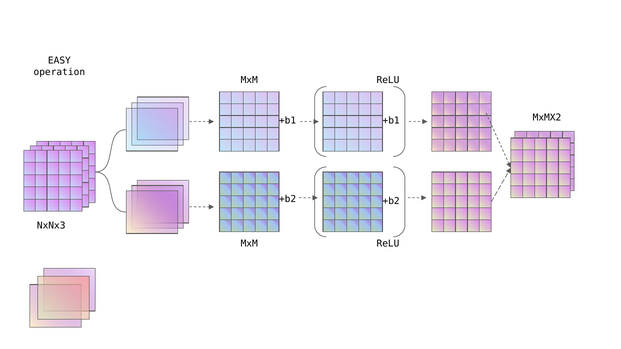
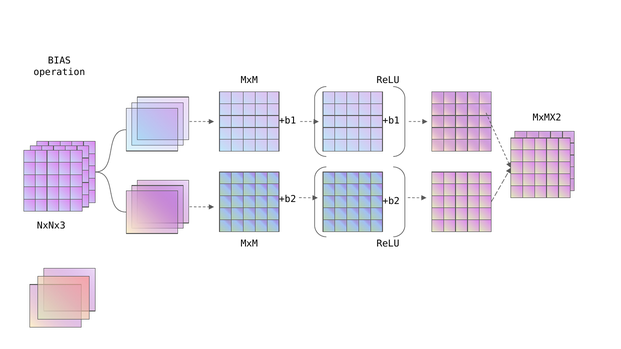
EASY: EASY -> BIAS (59, 61)
